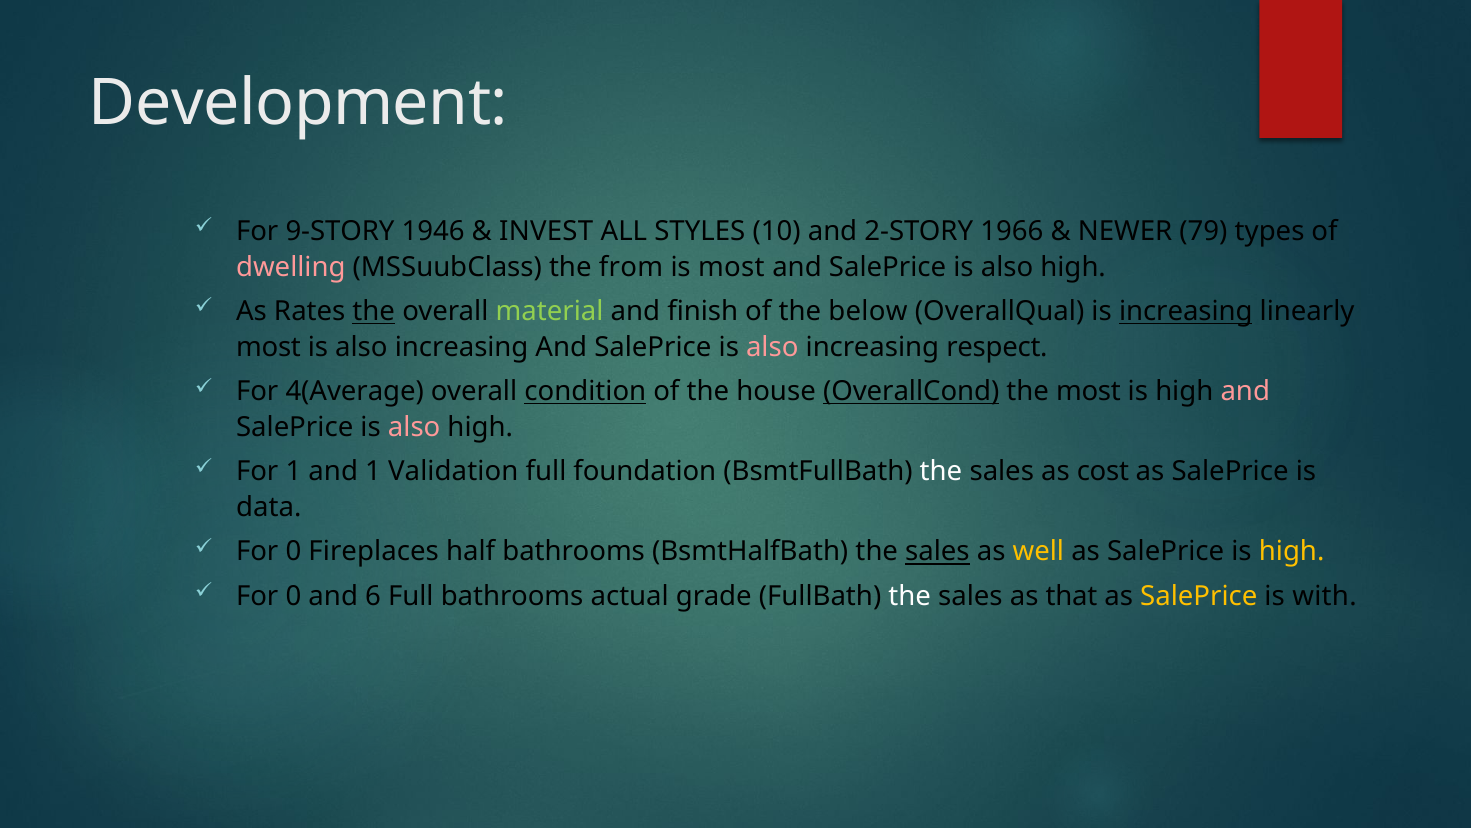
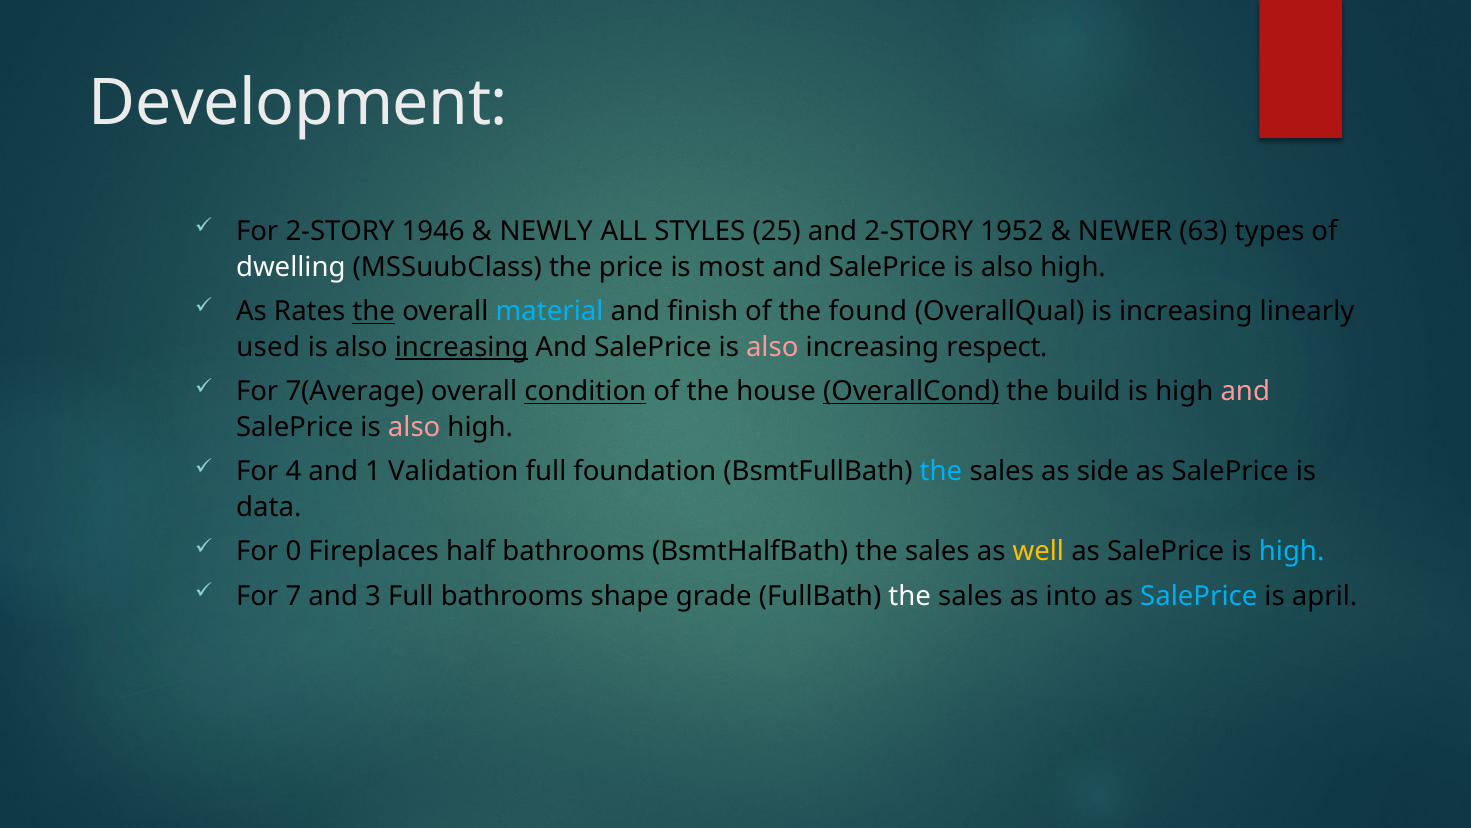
For 9-STORY: 9-STORY -> 2-STORY (340, 232)
INVEST: INVEST -> NEWLY (546, 232)
10: 10 -> 25 (777, 232)
1966: 1966 -> 1952 (1012, 232)
79: 79 -> 63 (1203, 232)
dwelling colour: pink -> white (291, 267)
from: from -> price (631, 267)
material colour: light green -> light blue (550, 312)
below: below -> found (868, 312)
increasing underline: present -> none (1186, 312)
most: most -> used (268, 347)
increasing underline: none -> present (462, 347)
4(Average: 4(Average -> 7(Average (355, 392)
the most: most -> build (1088, 392)
For 1: 1 -> 4 (293, 472)
the colour: white -> light blue (941, 472)
cost: cost -> side (1103, 472)
sales underline: present -> none (937, 552)
high colour: yellow -> light blue (1292, 552)
0: 0 -> 7 (293, 596)
6: 6 -> 3 (373, 596)
actual: actual -> shape (630, 596)
that: that -> into (1071, 596)
SalePrice colour: yellow -> light blue (1199, 596)
with: with -> april (1325, 596)
